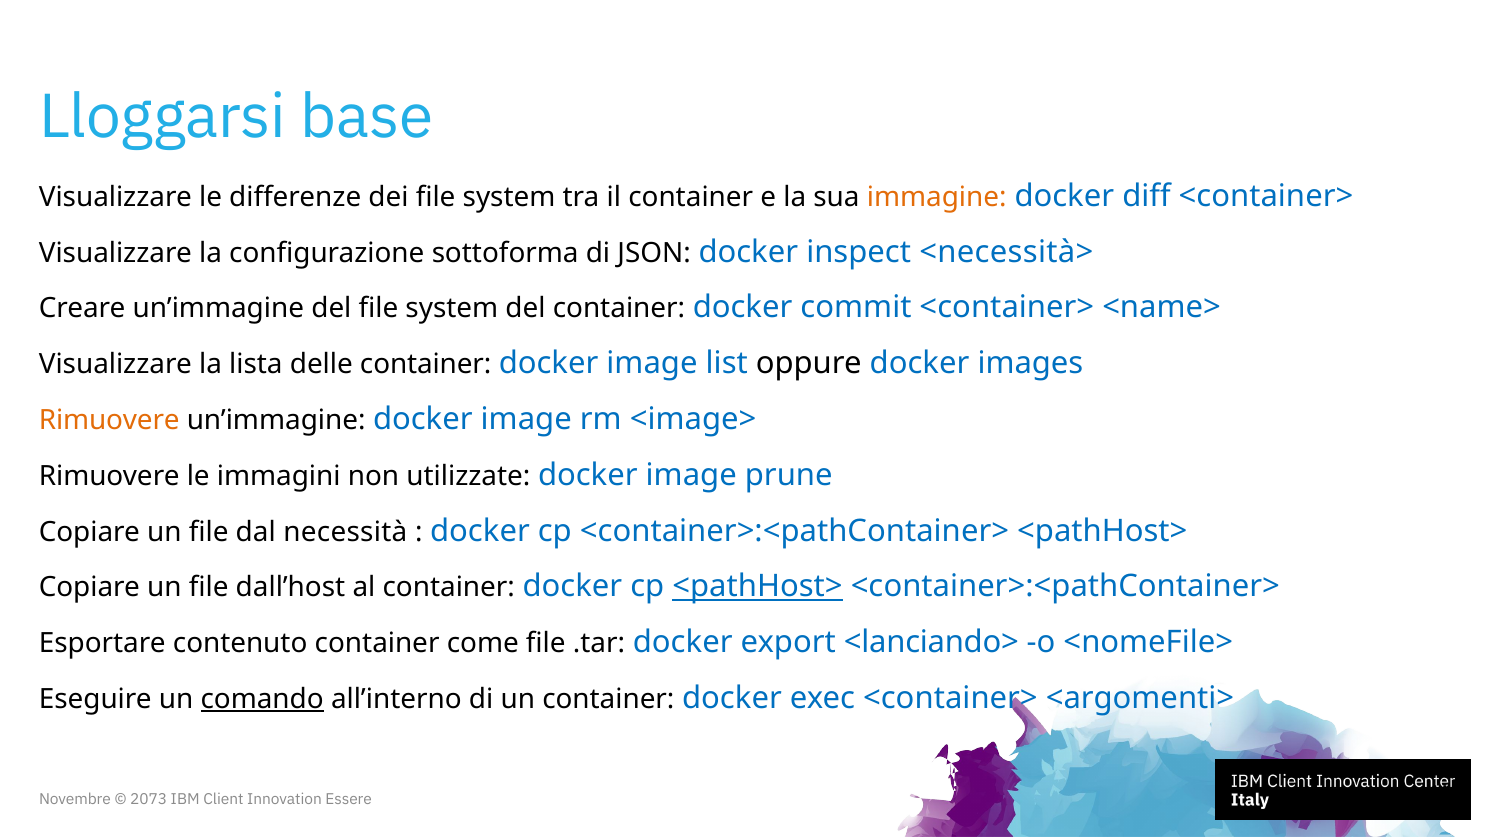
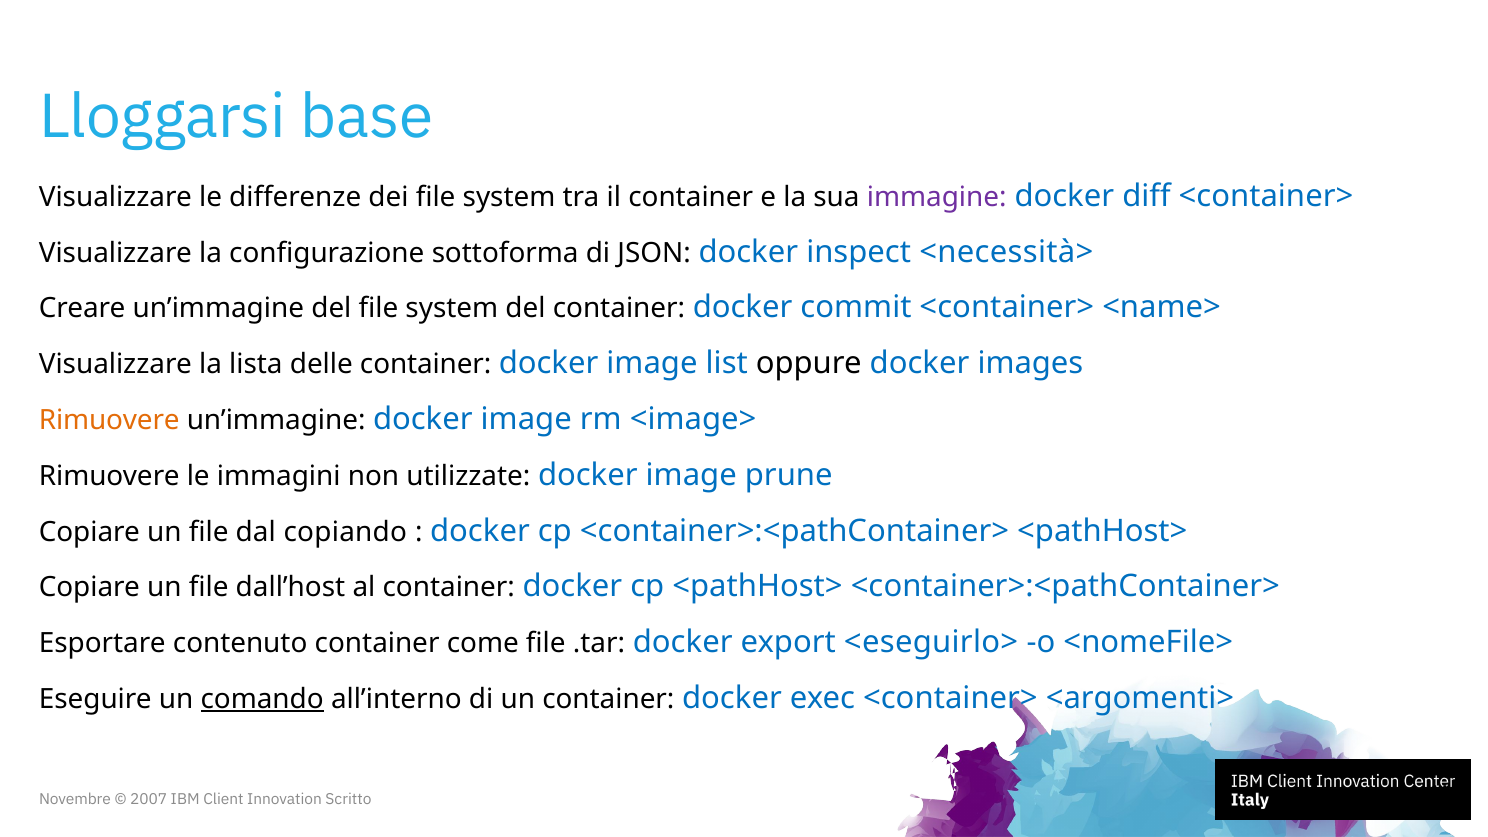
immagine colour: orange -> purple (937, 197)
necessità: necessità -> copiando (345, 532)
<pathHost> underline: present -> none (757, 587)
<lanciando>: <lanciando> -> <eseguirlo> (931, 642)
2073: 2073 -> 2007 (149, 799)
Essere: Essere -> Scritto (349, 799)
